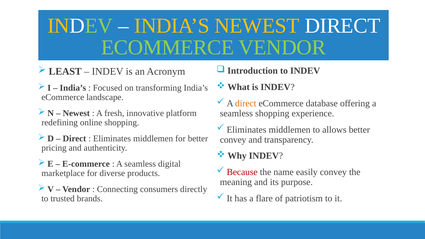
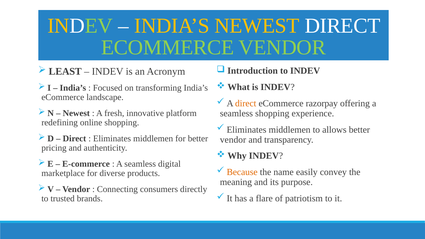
database: database -> razorpay (322, 103)
convey: convey -> vendor (233, 140)
Because colour: red -> orange (242, 172)
